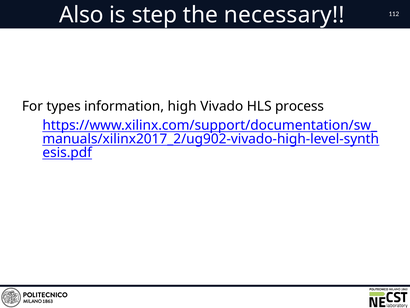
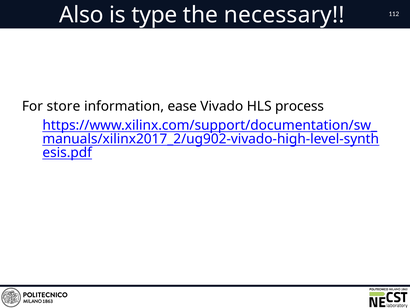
step: step -> type (154, 15)
types: types -> store (63, 106)
high: high -> ease (182, 106)
